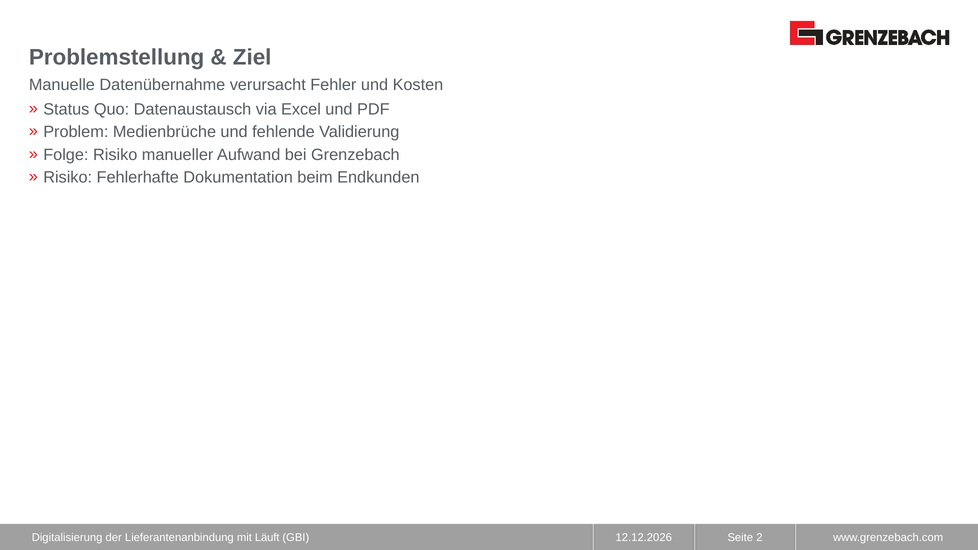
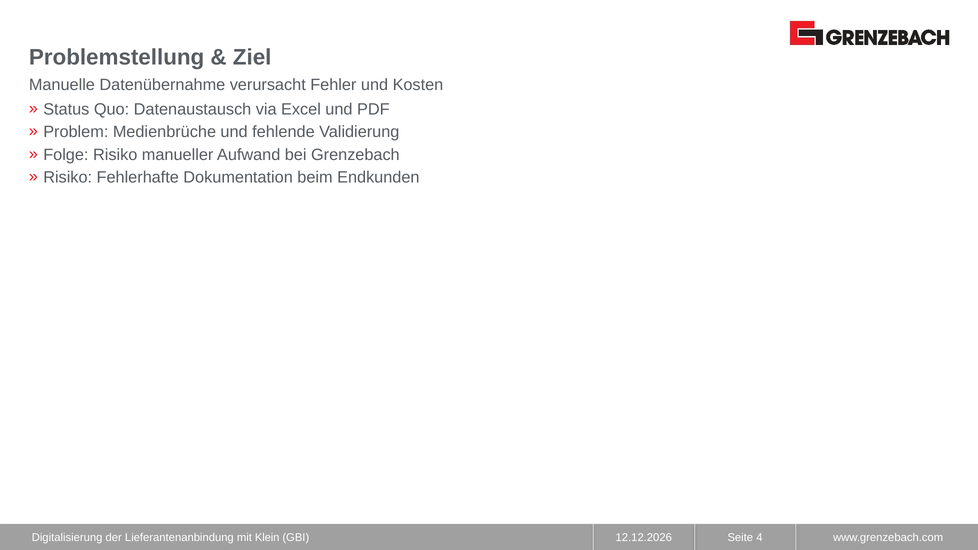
Läuft: Läuft -> Klein (267, 537)
2: 2 -> 4 (759, 537)
